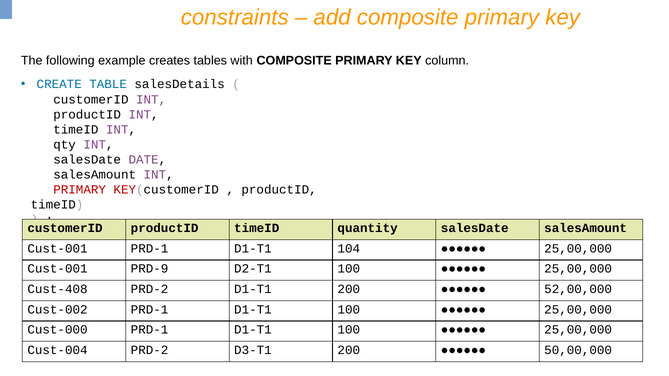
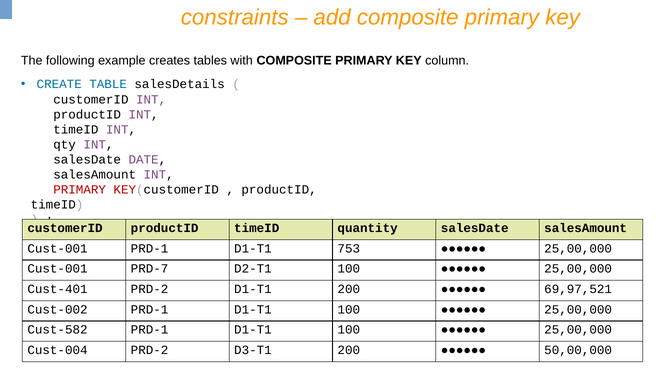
104: 104 -> 753 (349, 249)
PRD-9: PRD-9 -> PRD-7 (150, 269)
Cust-408: Cust-408 -> Cust-401 (57, 289)
52,00,000: 52,00,000 -> 69,97,521 (578, 289)
Cust-000: Cust-000 -> Cust-582 (57, 330)
